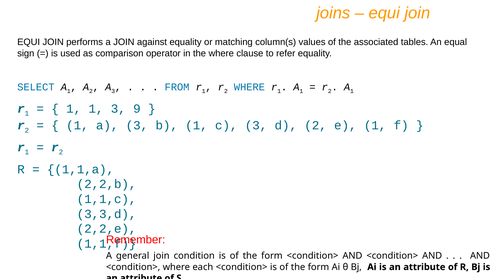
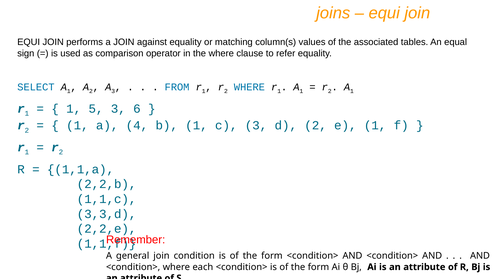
1 1: 1 -> 5 (96, 109)
9: 9 -> 6 (137, 109)
1 a 3: 3 -> 4 (137, 126)
